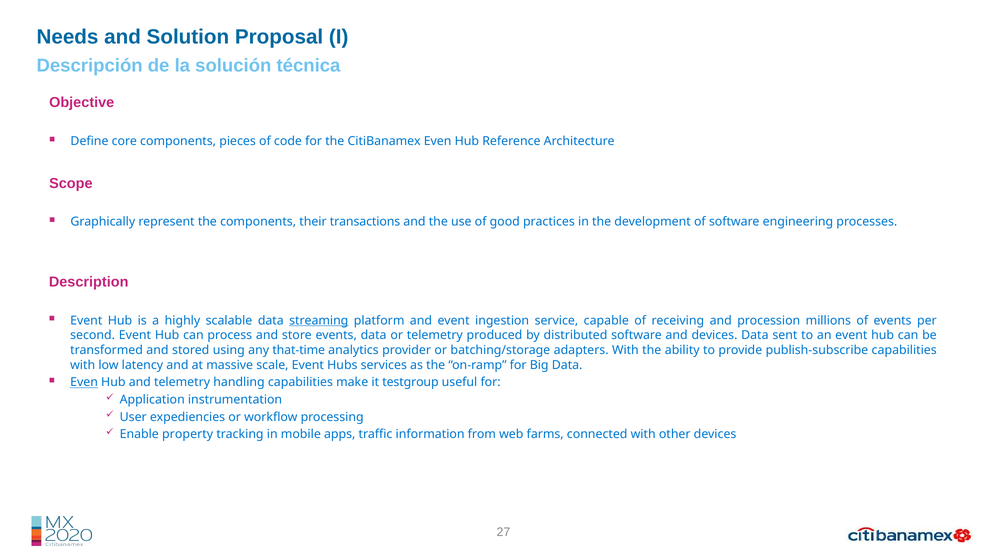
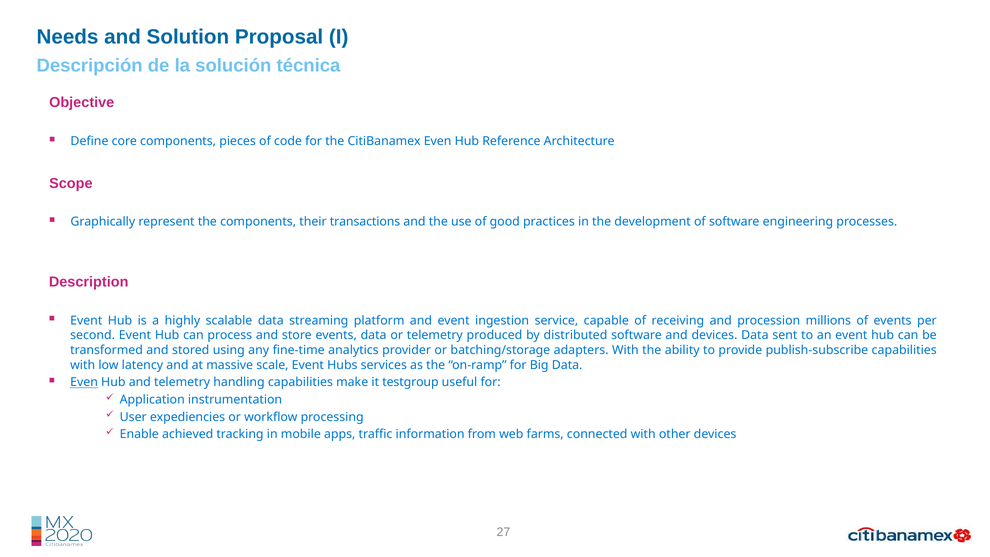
streaming underline: present -> none (319, 320)
that-time: that-time -> fine-time (299, 350)
property: property -> achieved (188, 434)
